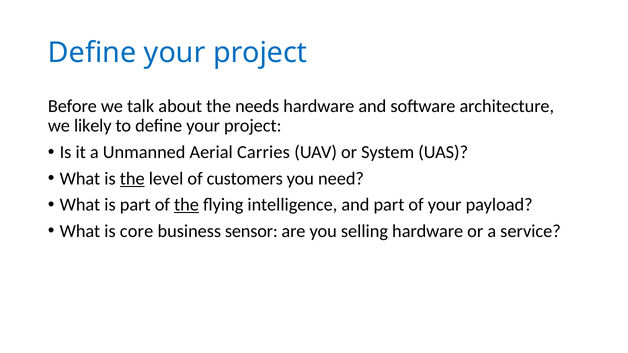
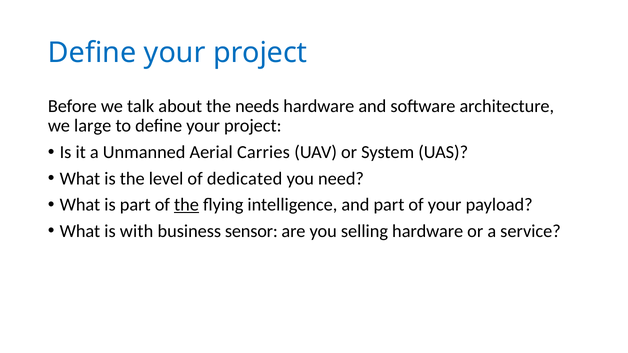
likely: likely -> large (93, 126)
the underline: present -> none (132, 179)
customers: customers -> dedicated (245, 179)
core: core -> with (137, 231)
